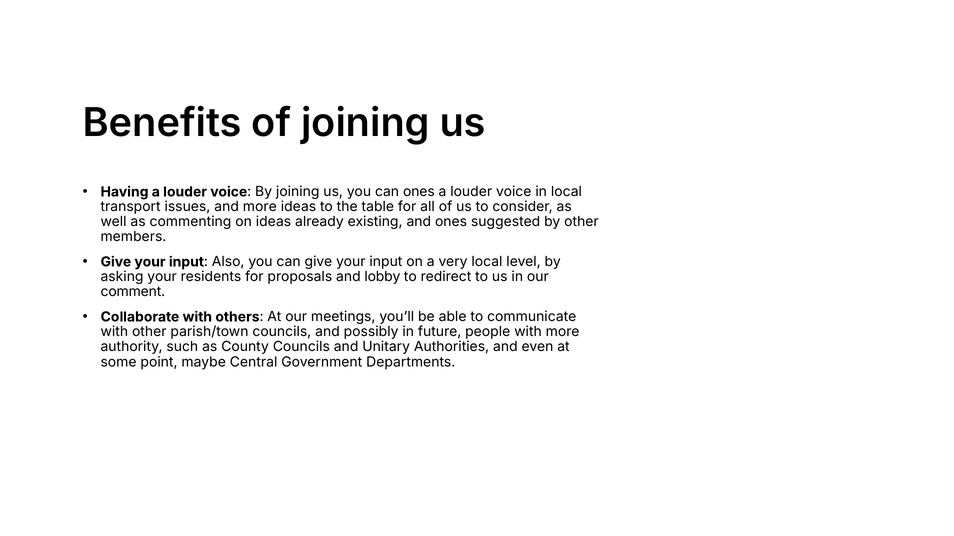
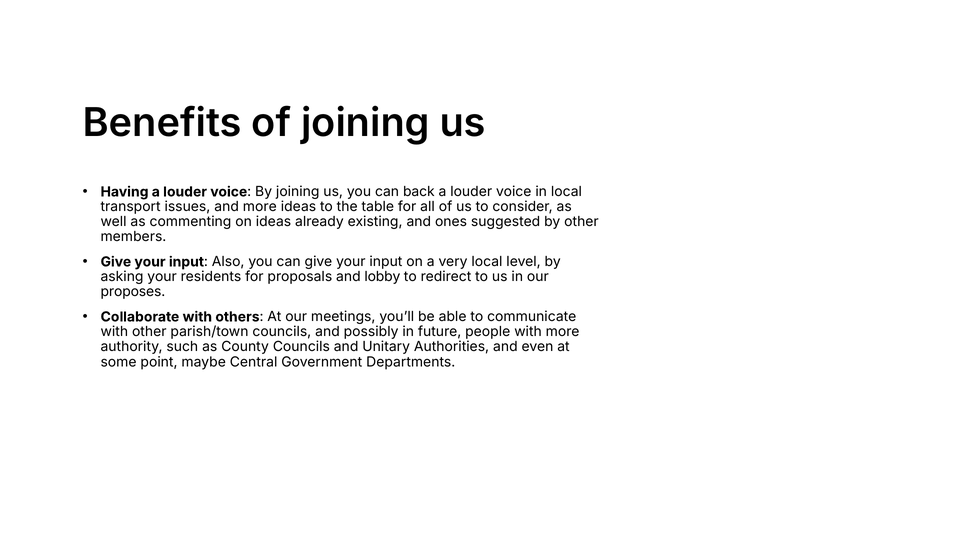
can ones: ones -> back (419, 192)
comment: comment -> proposes (133, 292)
